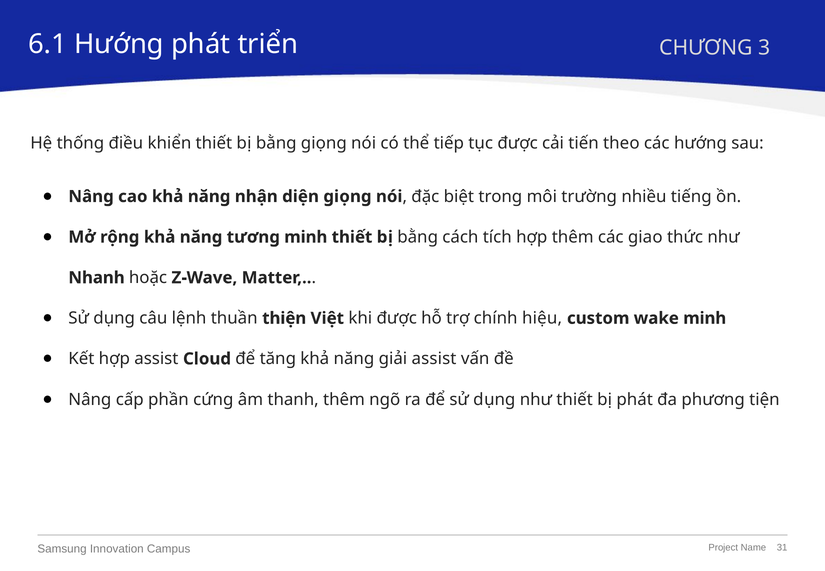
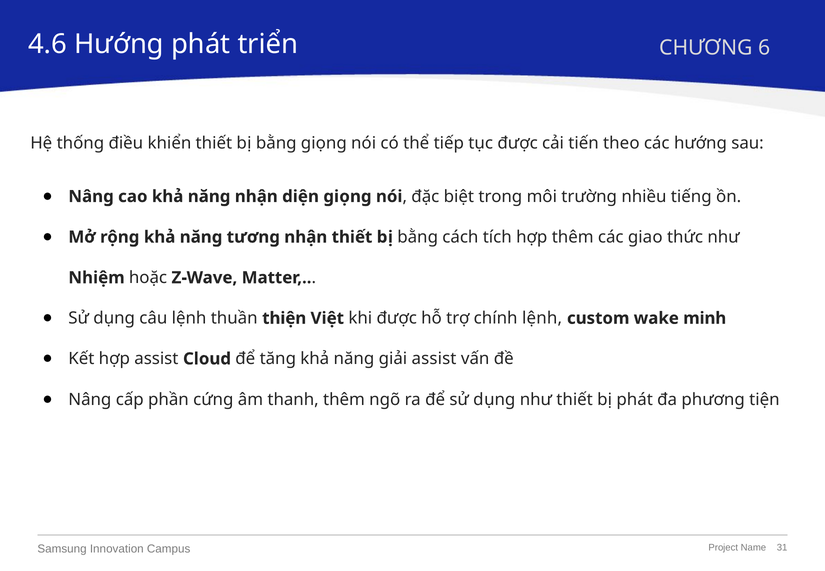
6.1: 6.1 -> 4.6 (48, 44)
3: 3 -> 6 (764, 48)
tương minh: minh -> nhận (306, 237)
Nhanh: Nhanh -> Nhiệm (96, 278)
chính hiệu: hiệu -> lệnh (542, 318)
